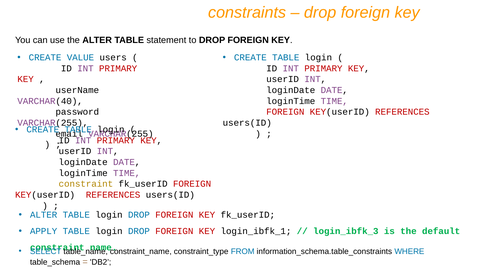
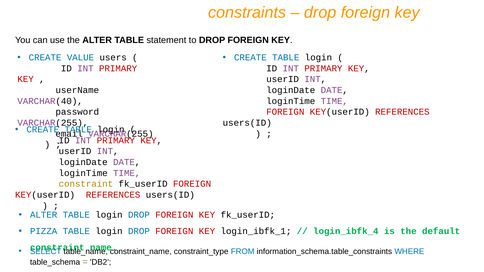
APPLY: APPLY -> PIZZA (44, 232)
login_ibfk_3: login_ibfk_3 -> login_ibfk_4 (346, 232)
